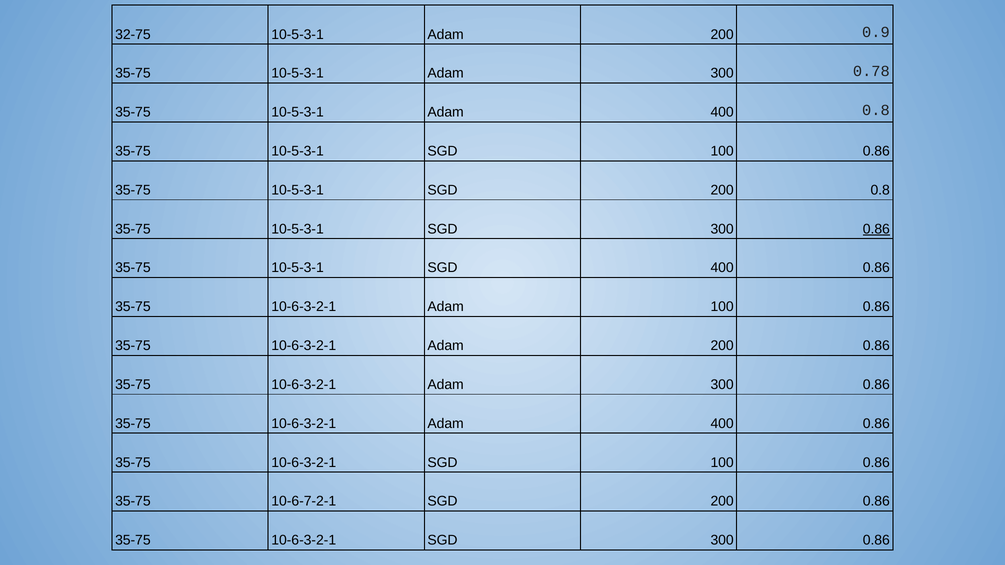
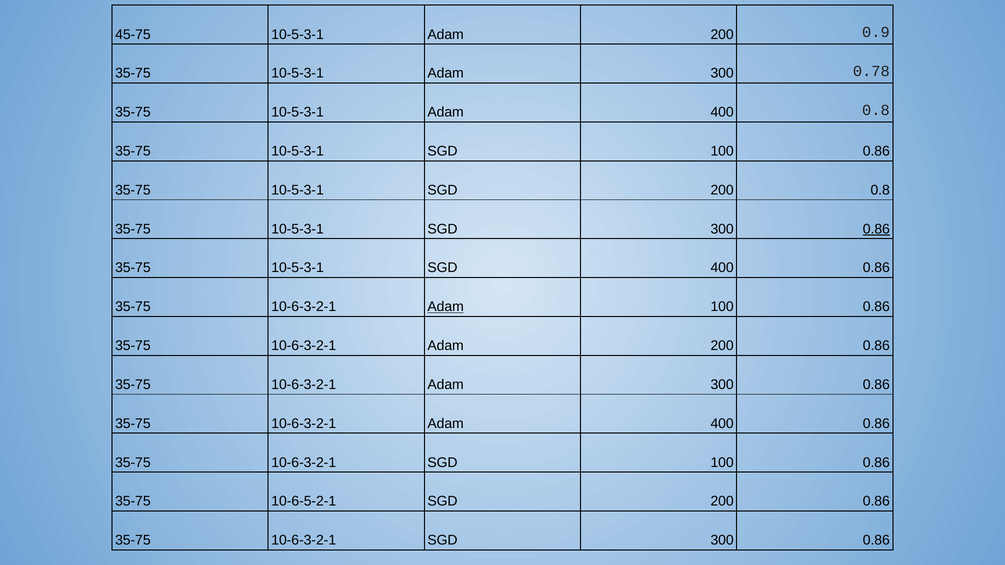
32-75: 32-75 -> 45-75 (133, 34)
Adam underline: none -> present (446, 307)
10-6-7-2-1: 10-6-7-2-1 -> 10-6-5-2-1 (304, 502)
